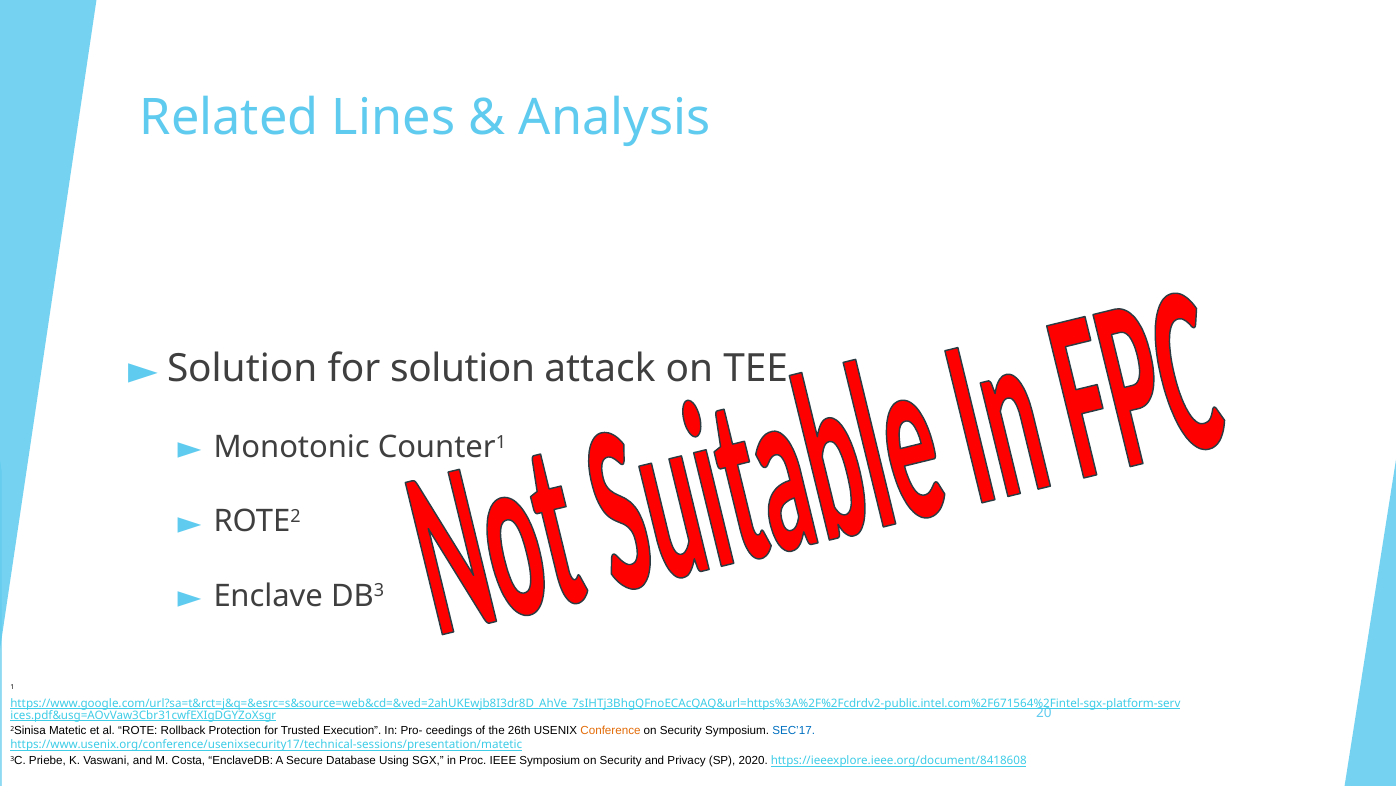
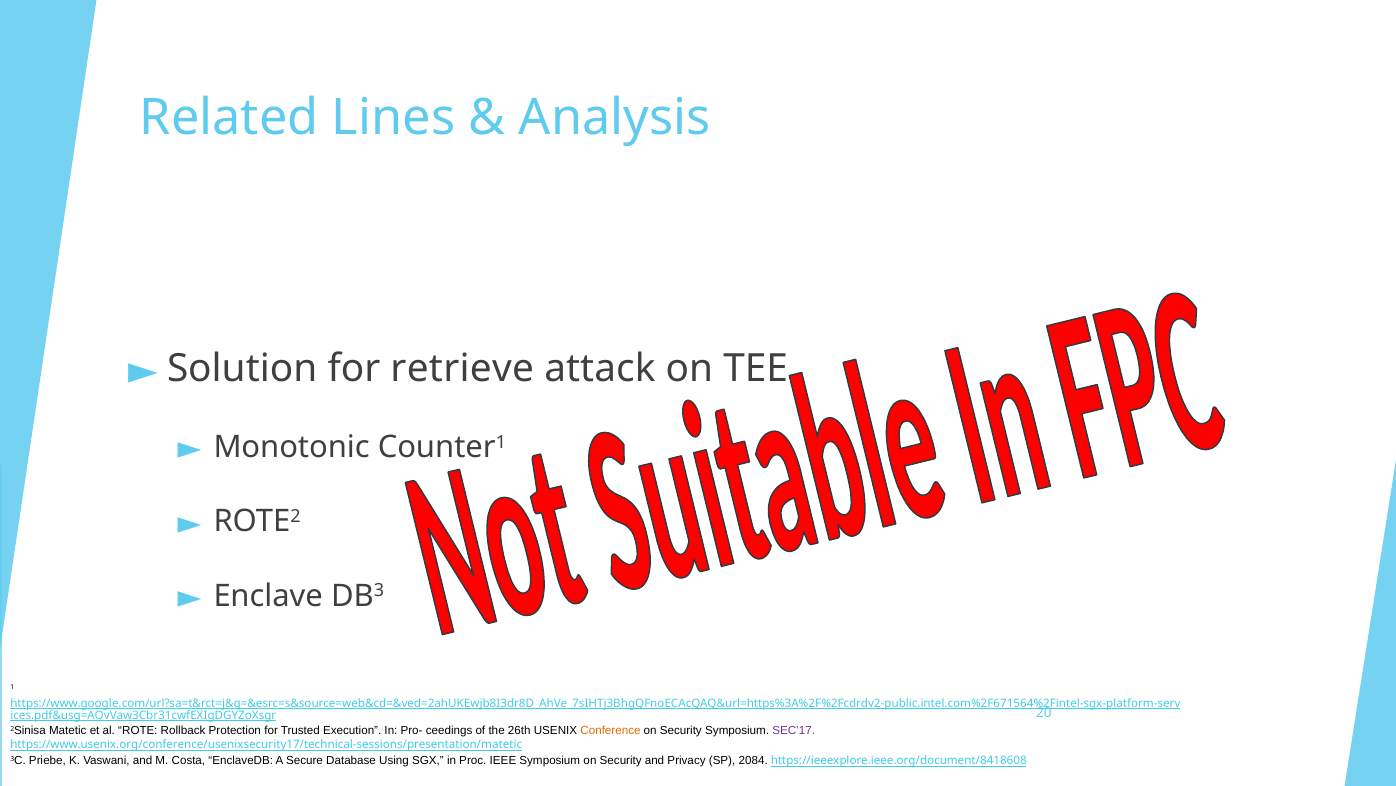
for solution: solution -> retrieve (462, 368)
SEC’17 colour: blue -> purple (794, 730)
2020: 2020 -> 2084 (753, 760)
